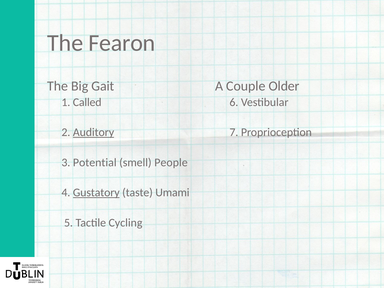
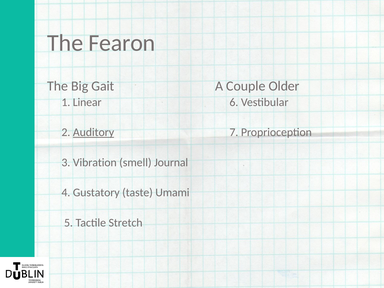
Called: Called -> Linear (87, 102)
Potential: Potential -> Vibration (95, 162)
People: People -> Journal (171, 162)
Gustatory underline: present -> none (96, 193)
Cycling: Cycling -> Stretch (126, 223)
